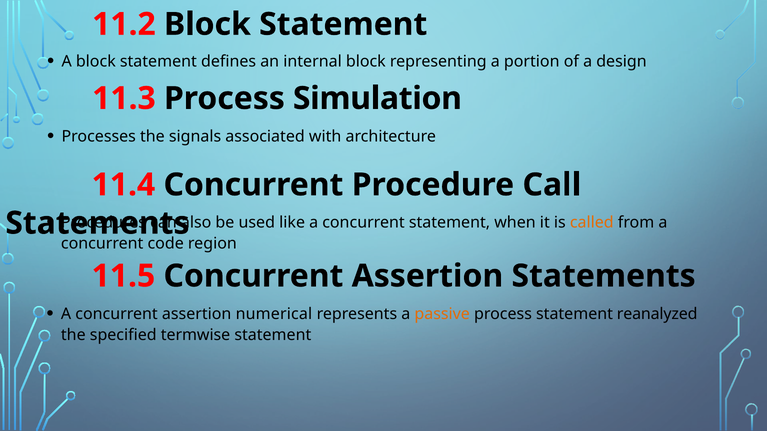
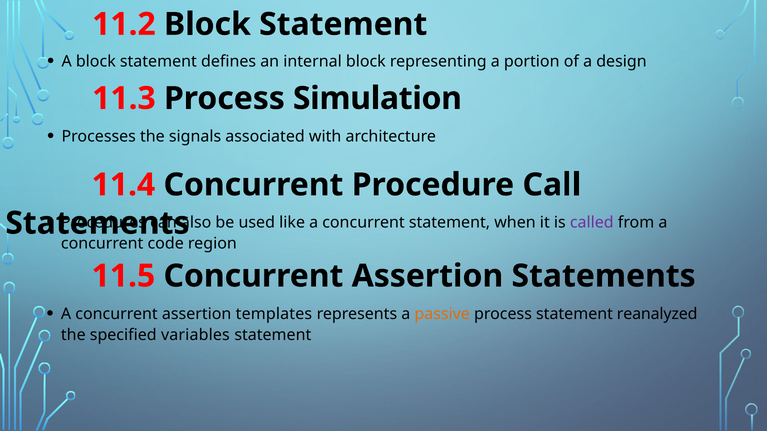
called colour: orange -> purple (592, 223)
numerical: numerical -> templates (274, 314)
termwise: termwise -> variables (195, 335)
